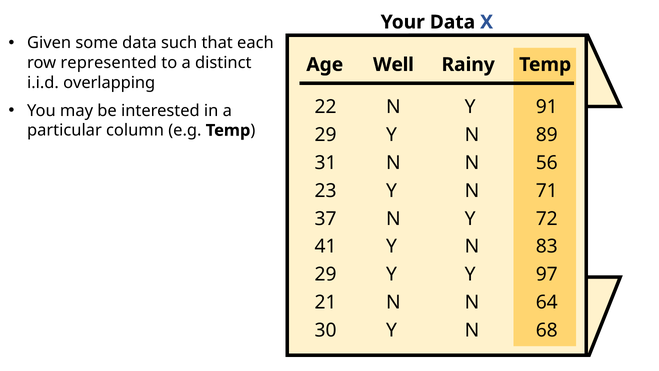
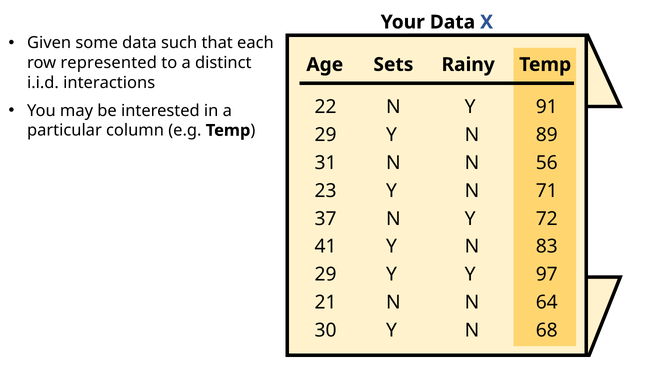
Well: Well -> Sets (393, 65)
overlapping: overlapping -> interactions (109, 83)
